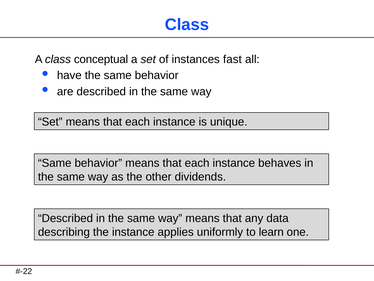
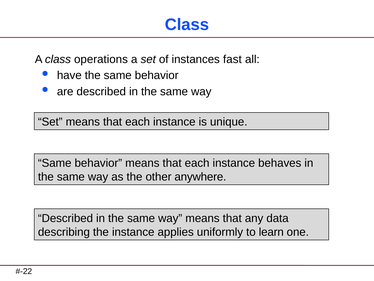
conceptual: conceptual -> operations (101, 59)
dividends: dividends -> anywhere (200, 177)
